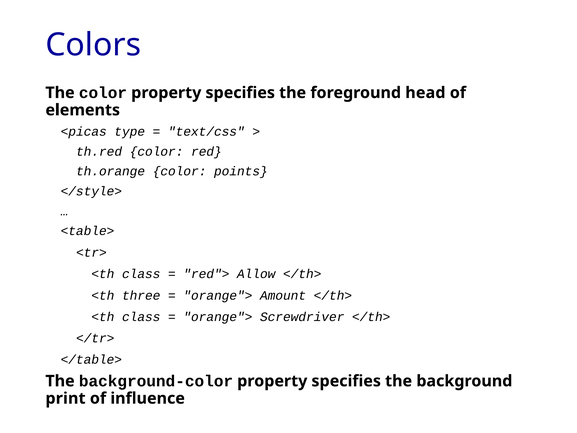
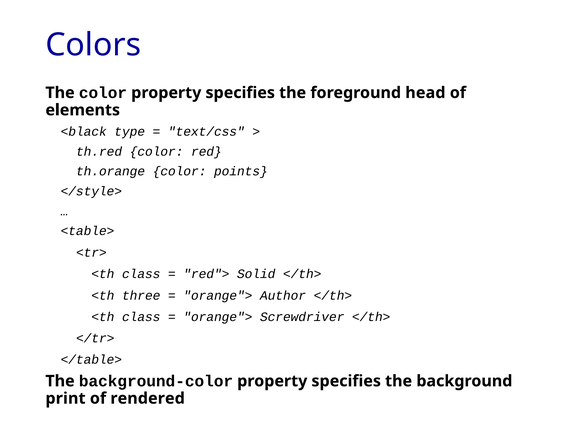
<picas: <picas -> <black (84, 132)
Allow: Allow -> Solid (256, 274)
Amount: Amount -> Author (283, 295)
influence: influence -> rendered (148, 398)
